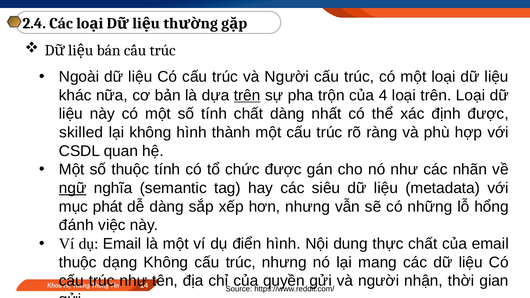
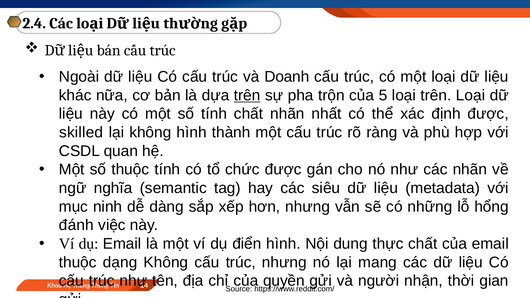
trúc và Người: Người -> Doanh (287, 77)
4: 4 -> 5 (383, 95)
chất dàng: dàng -> nhãn (287, 114)
ngữ underline: present -> none (73, 188)
phát: phát -> ninh (108, 207)
